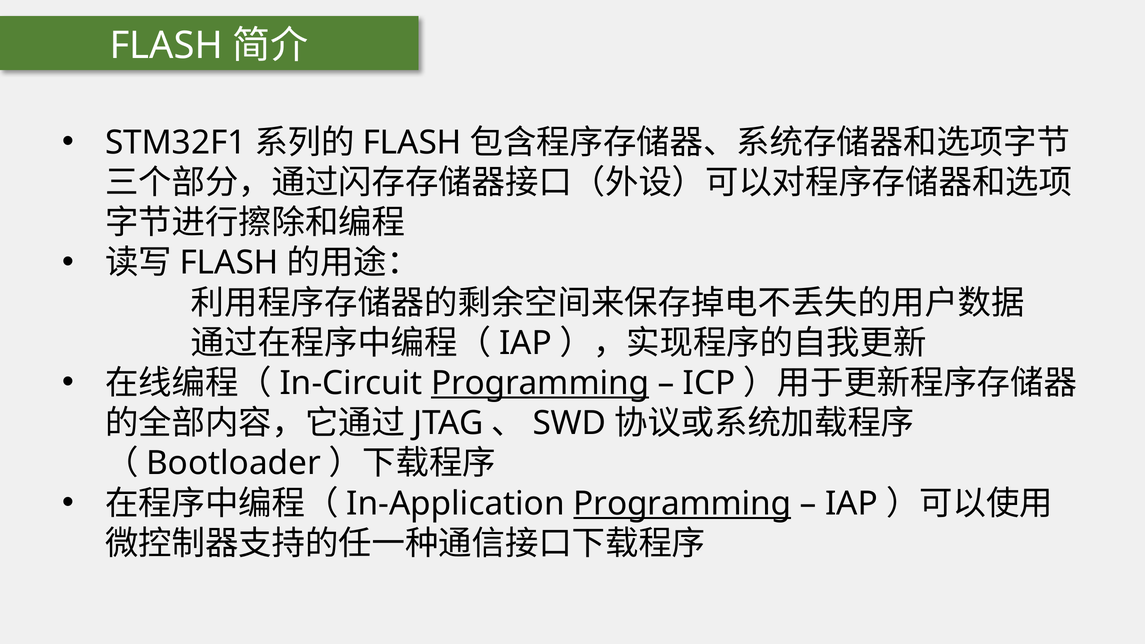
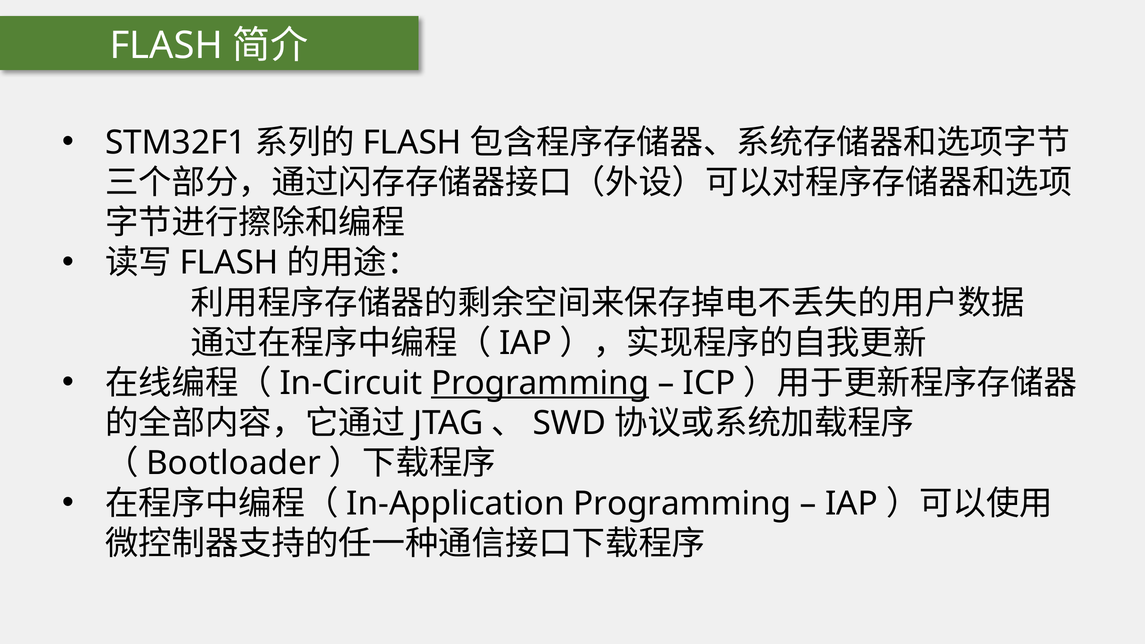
Programming underline: present -> none (682, 504)
